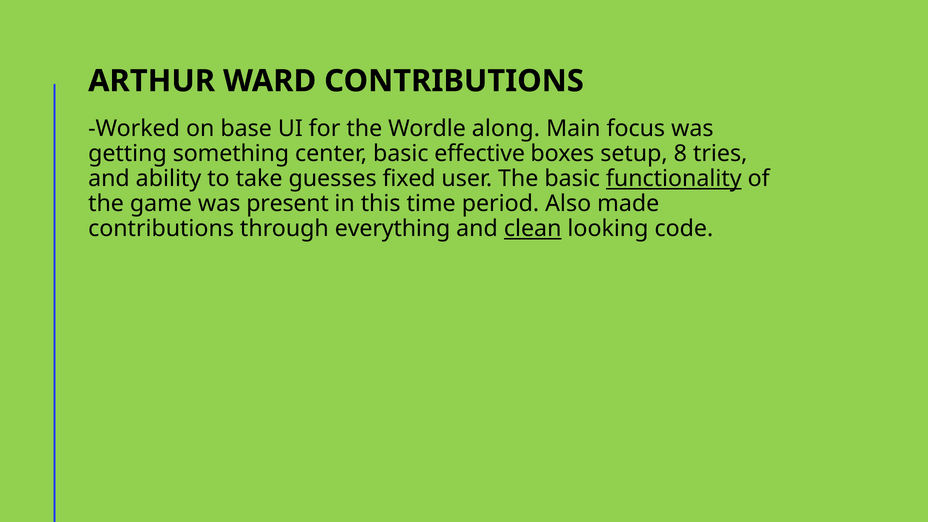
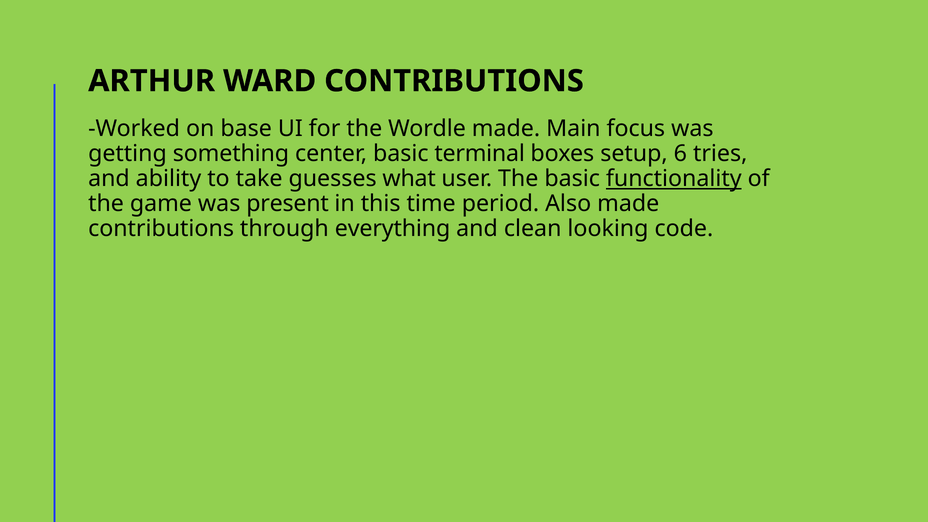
Wordle along: along -> made (506, 129)
effective: effective -> terminal (480, 154)
8: 8 -> 6 (680, 154)
fixed: fixed -> what (409, 179)
clean underline: present -> none (533, 229)
